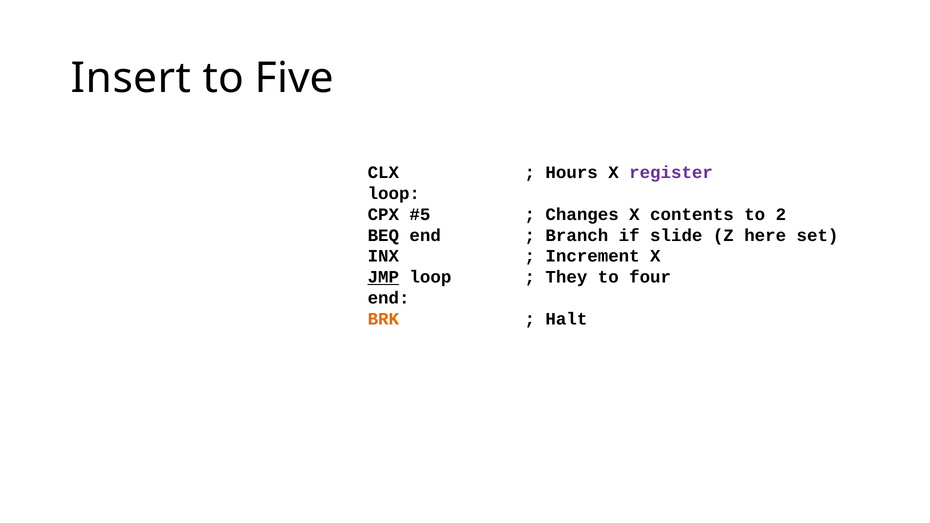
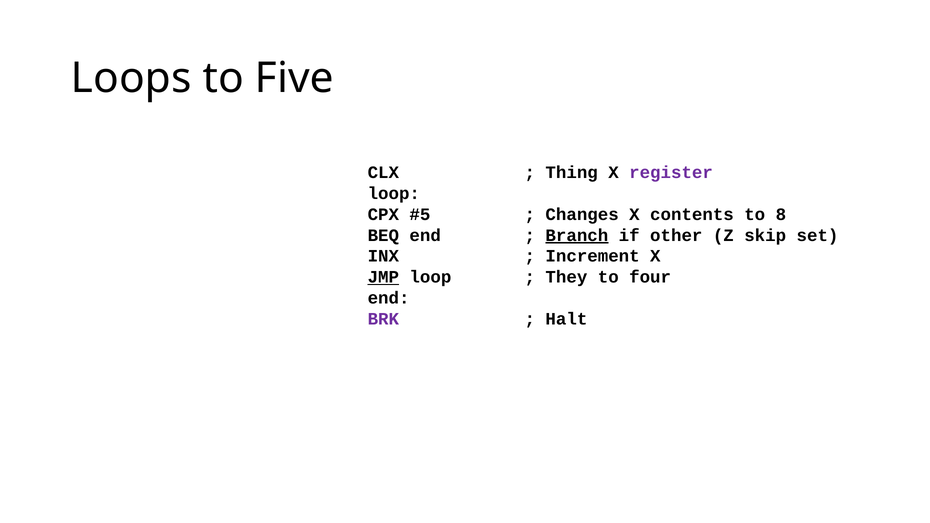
Insert: Insert -> Loops (131, 78)
Hours: Hours -> Thing (572, 173)
2: 2 -> 8 (781, 214)
Branch underline: none -> present (577, 235)
slide: slide -> other (676, 235)
here: here -> skip (765, 235)
BRK colour: orange -> purple (383, 319)
